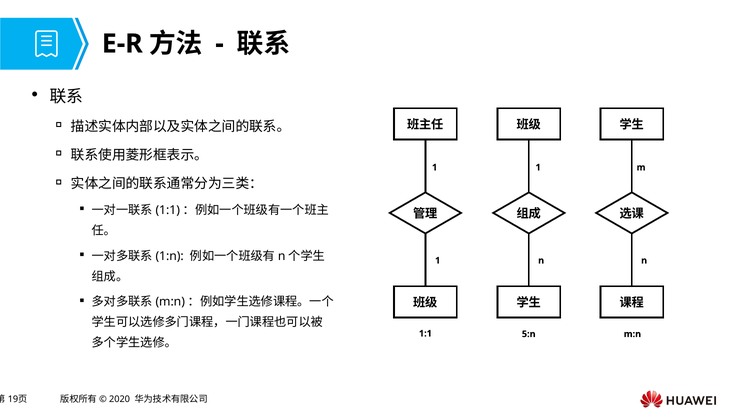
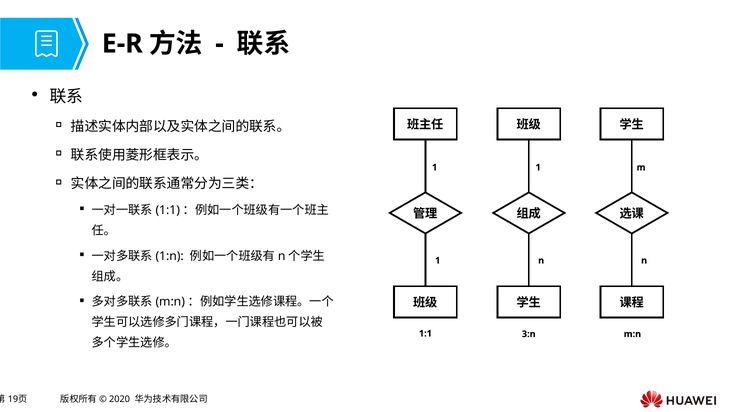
5:n: 5:n -> 3:n (529, 334)
